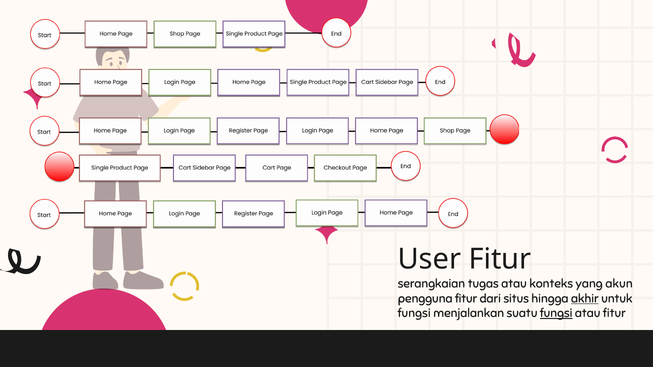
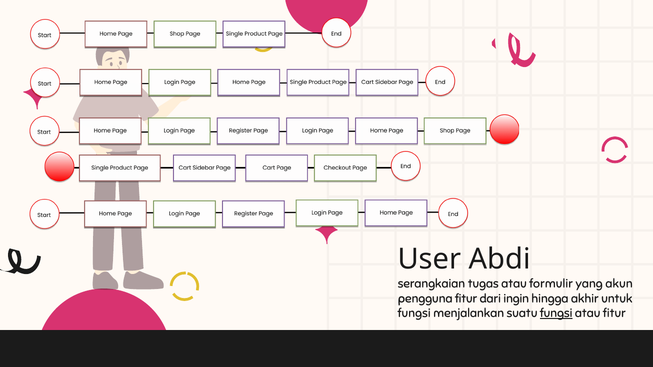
User Fitur: Fitur -> Abdi (500, 259)
konteks: konteks -> formulir (551, 284)
situs: situs -> ingin (516, 299)
akhir underline: present -> none (585, 299)
